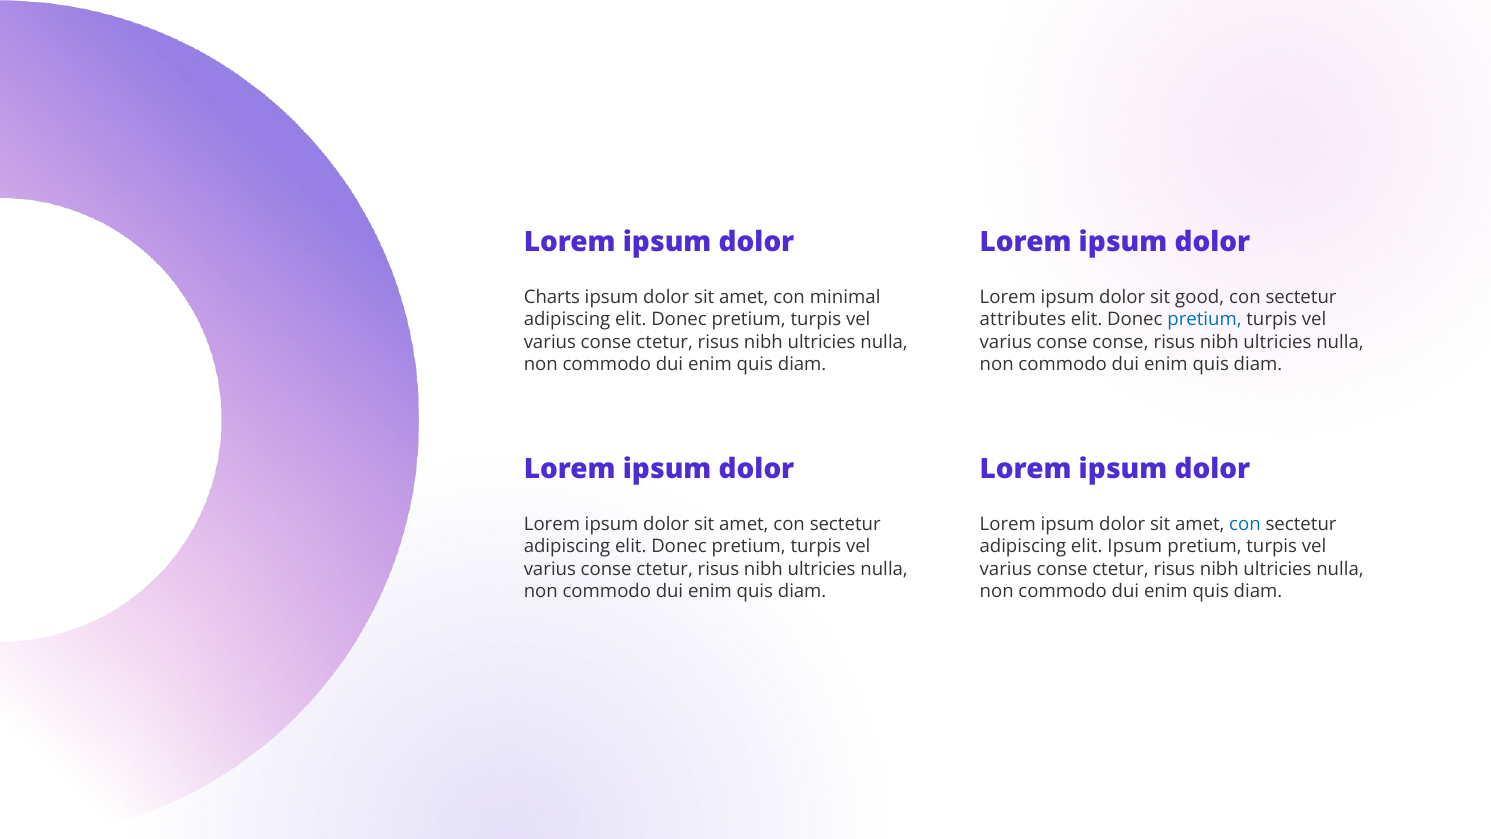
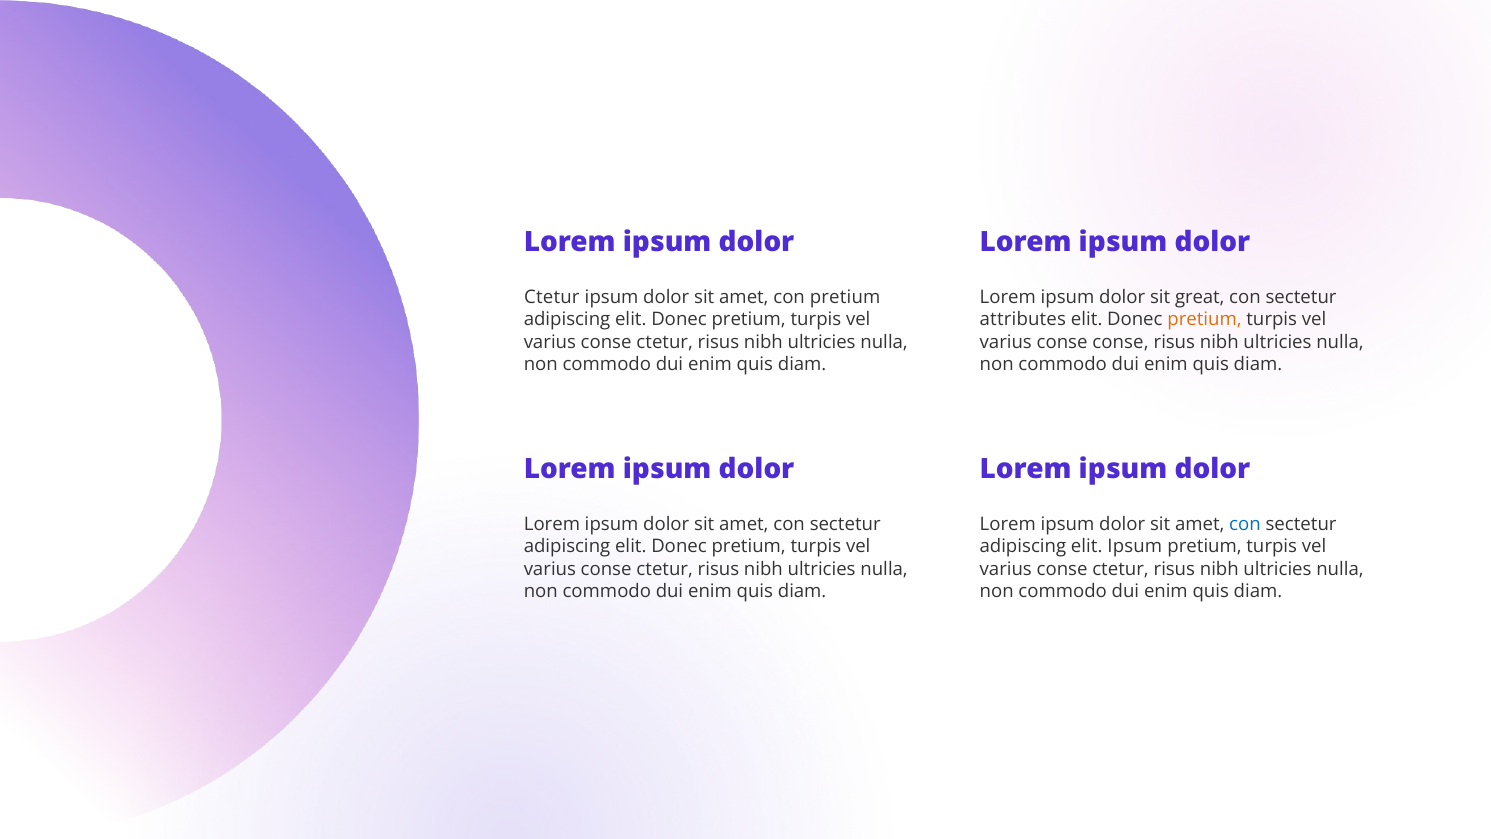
Charts: Charts -> Ctetur (552, 297)
con minimal: minimal -> pretium (845, 297)
good: good -> great (1200, 297)
pretium colour: blue -> orange (1205, 320)
